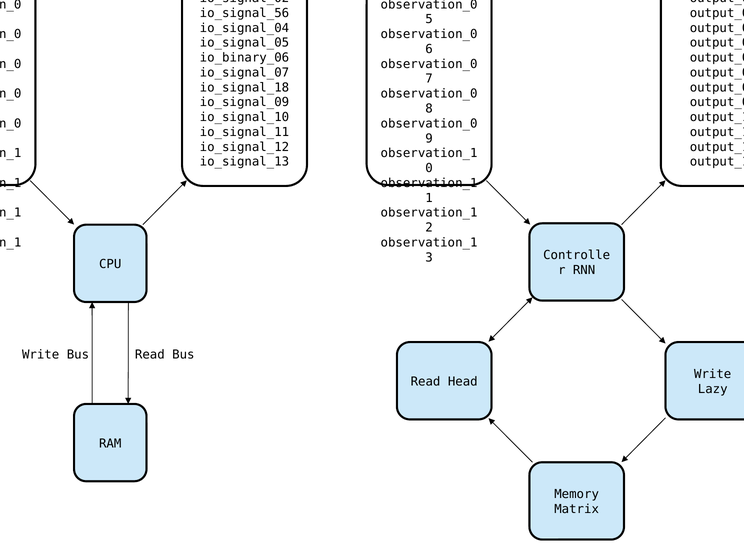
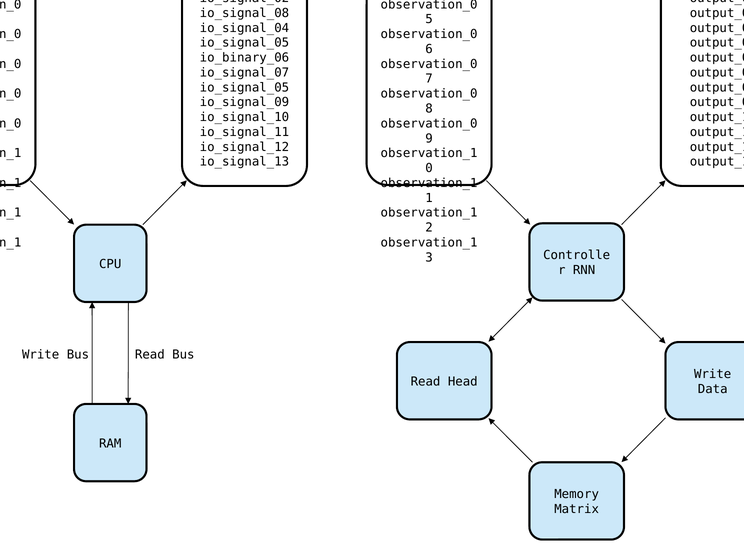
io_signal_56: io_signal_56 -> io_signal_08 (244, 13)
io_signal_18: io_signal_18 -> io_signal_05 (244, 87)
Lazy: Lazy -> Data (713, 389)
